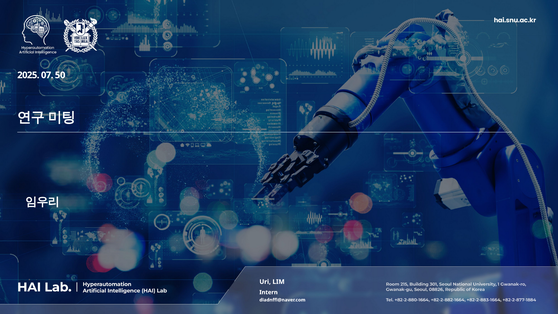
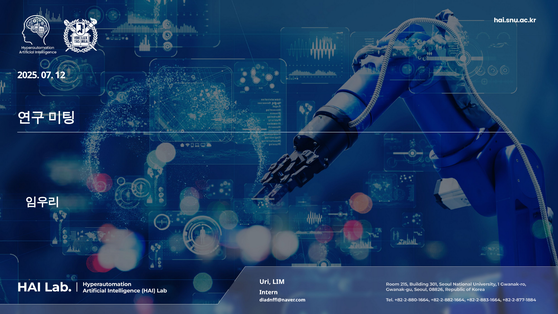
50: 50 -> 12 (60, 75)
